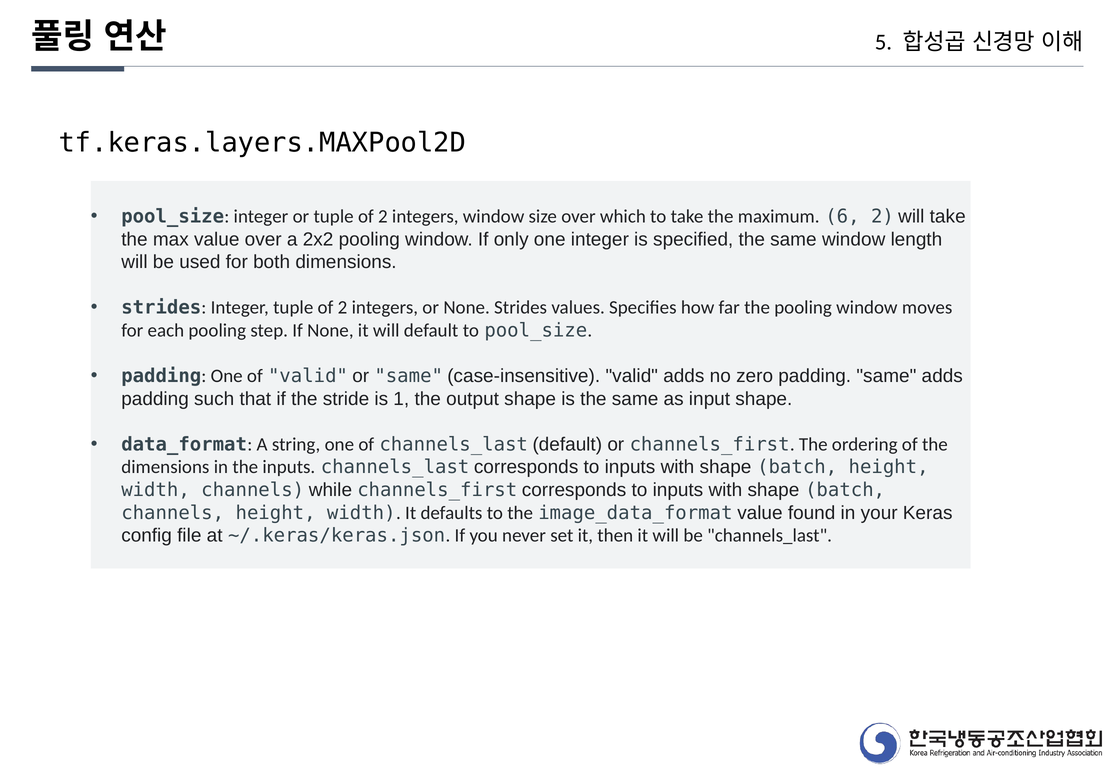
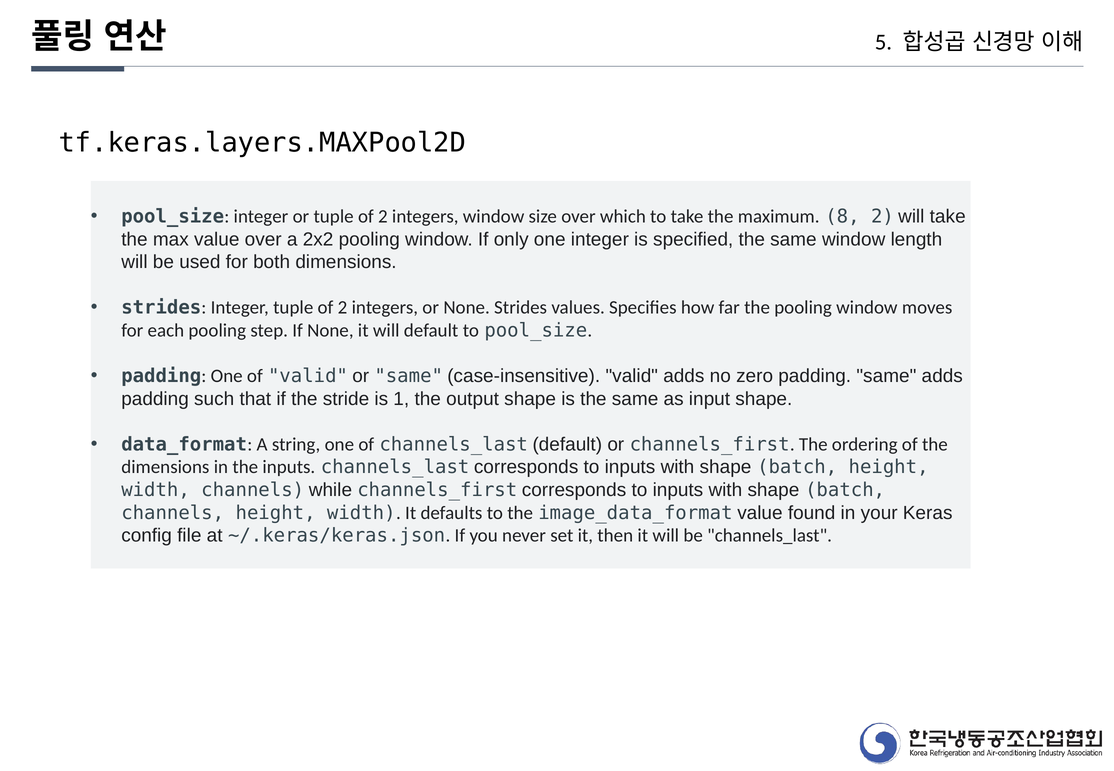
6: 6 -> 8 (842, 217)
